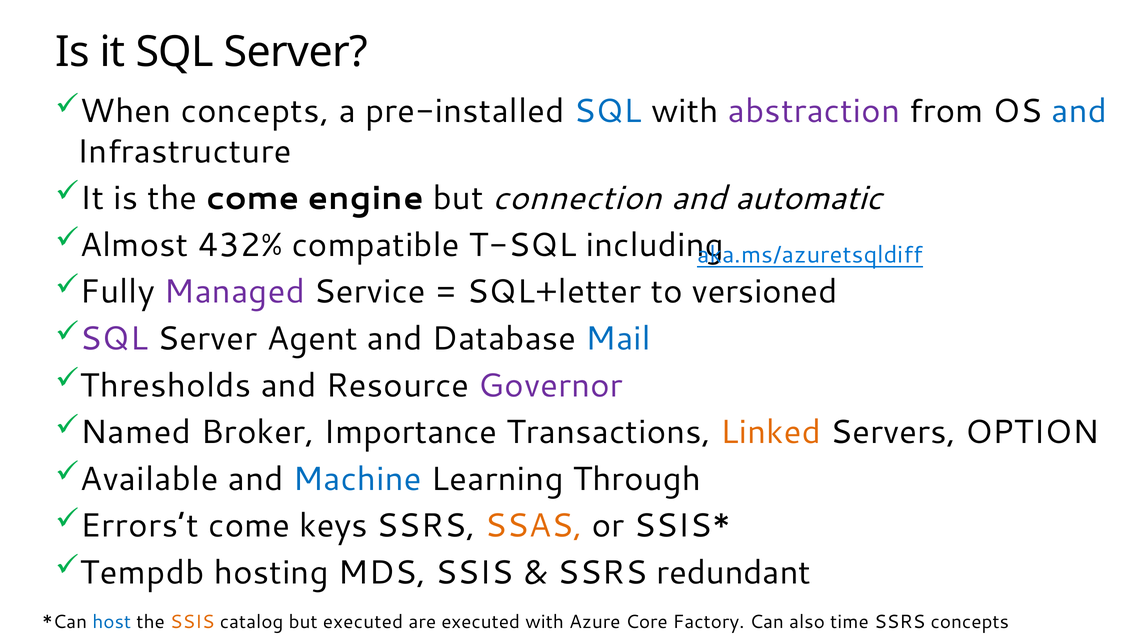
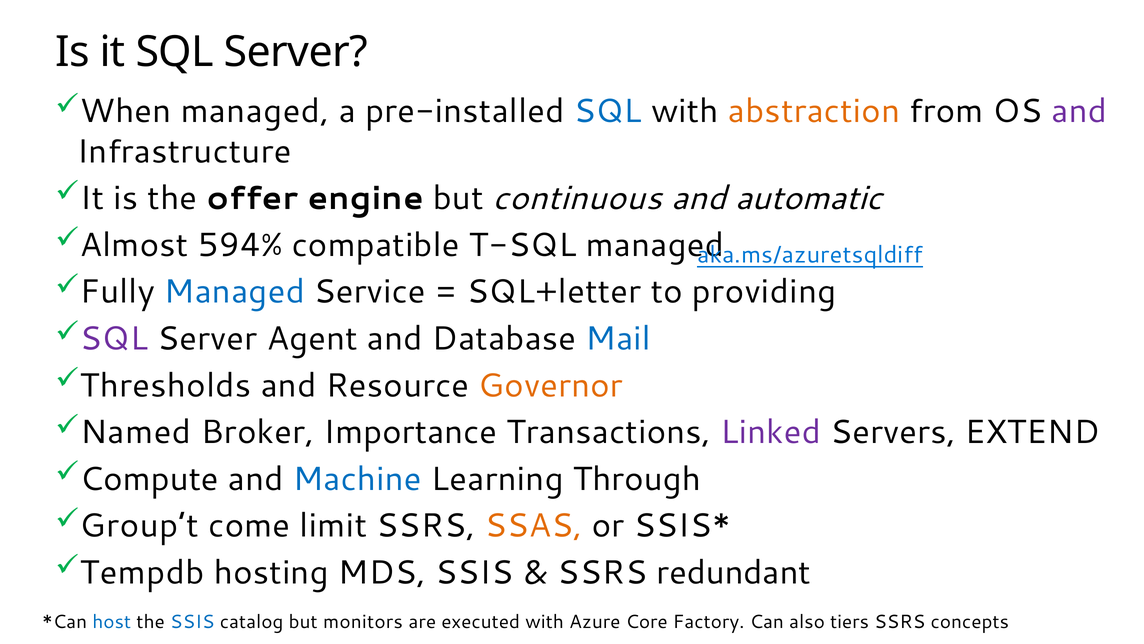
When concepts: concepts -> managed (255, 111)
abstraction colour: purple -> orange (814, 111)
and colour: blue -> purple (1079, 111)
the come: come -> offer (252, 198)
connection: connection -> continuous (577, 198)
432%: 432% -> 594% (240, 245)
T-SQL including: including -> managed (655, 245)
Managed colour: purple -> blue (234, 292)
versioned: versioned -> providing (764, 292)
Governor colour: purple -> orange (551, 385)
Linked colour: orange -> purple (771, 432)
OPTION: OPTION -> EXTEND (1032, 432)
Available: Available -> Compute (149, 479)
Errors’t: Errors’t -> Group’t (139, 525)
keys: keys -> limit (333, 525)
SSIS colour: orange -> blue (192, 622)
but executed: executed -> monitors (363, 622)
time: time -> tiers (850, 622)
